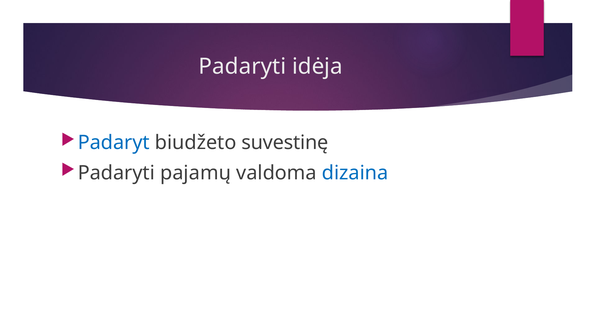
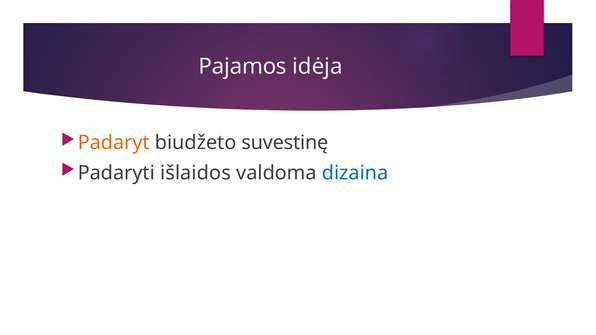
Padaryti: Padaryti -> Pajamos (243, 66)
Padaryt colour: blue -> orange (114, 143)
pajamų: pajamų -> išlaidos (196, 173)
